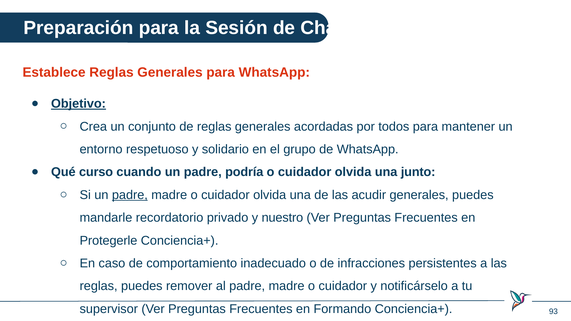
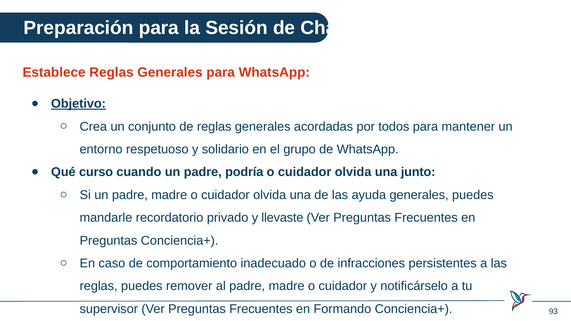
padre underline: present -> none (130, 195)
acudir: acudir -> ayuda (369, 195)
nuestro: nuestro -> llevaste (282, 218)
Protegerle: Protegerle -> Preguntas (108, 241)
